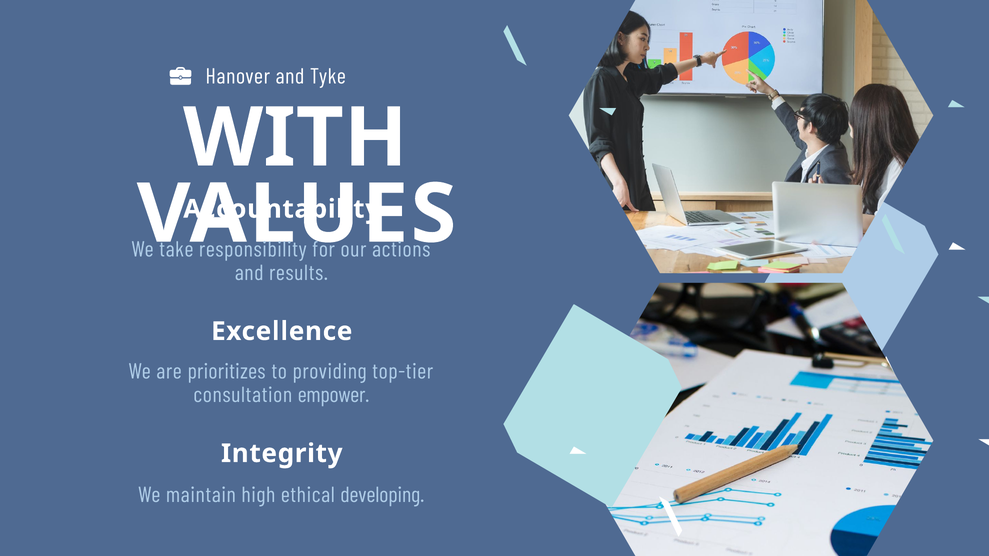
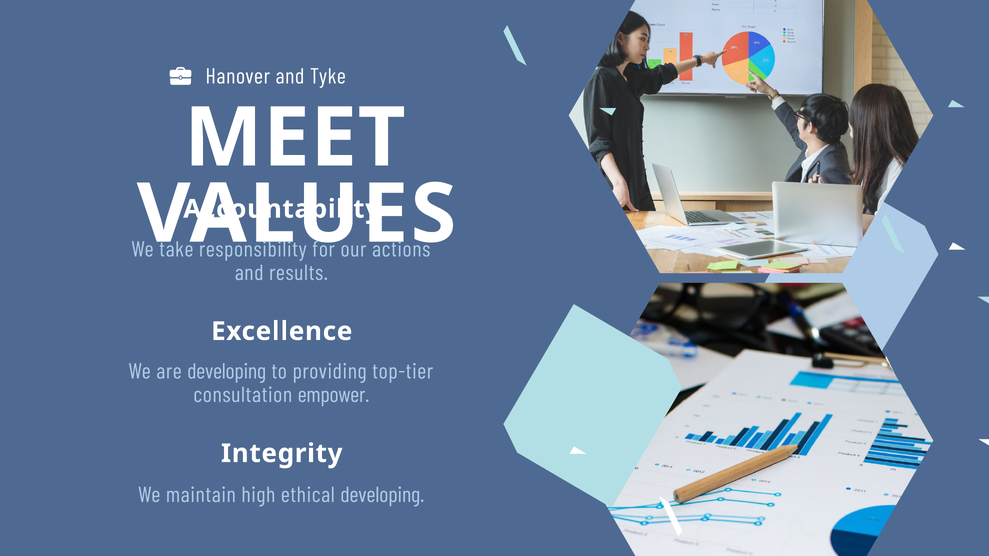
WITH: WITH -> MEET (295, 138)
are prioritizes: prioritizes -> developing (227, 372)
